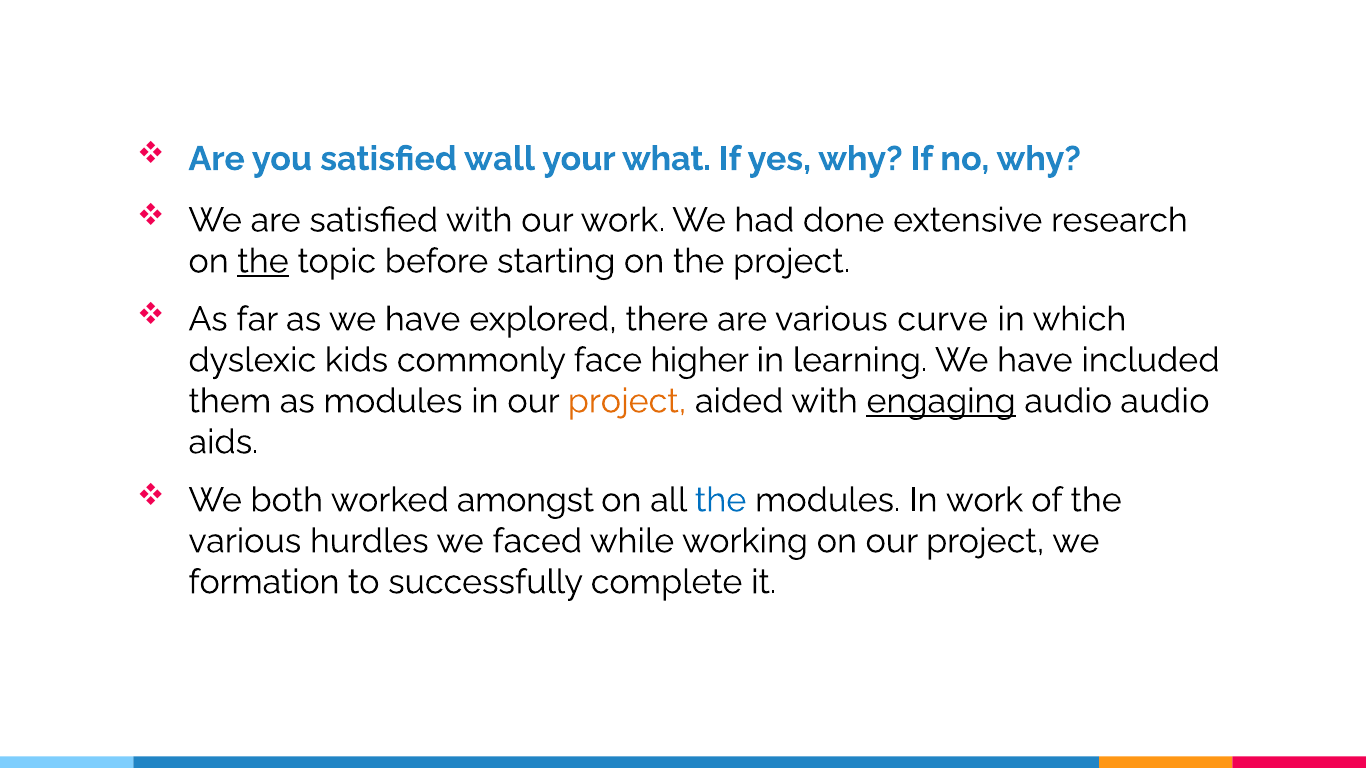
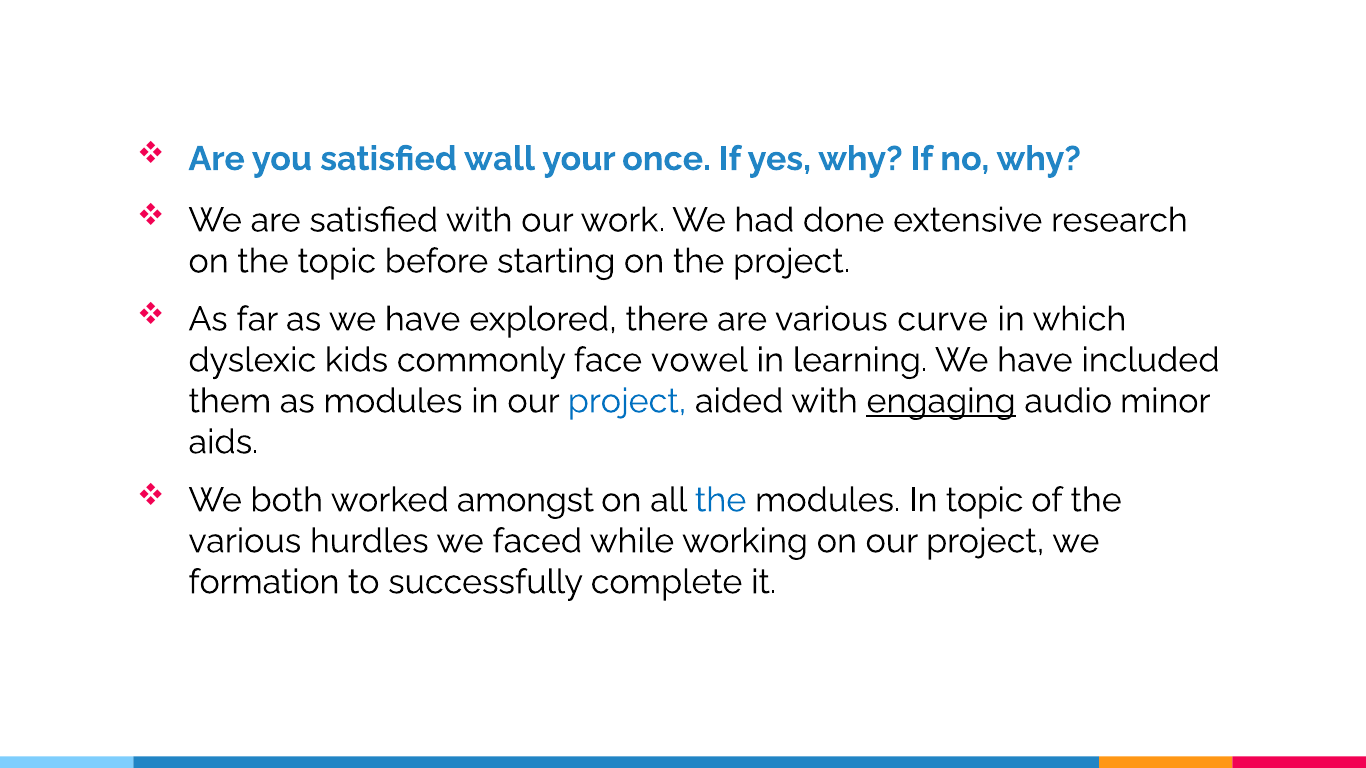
what: what -> once (666, 159)
the underline: present -> none (263, 261)
higher: higher -> vowel (699, 360)
project colour: orange -> blue (627, 401)
audio audio: audio -> minor (1165, 401)
In work: work -> topic (985, 500)
